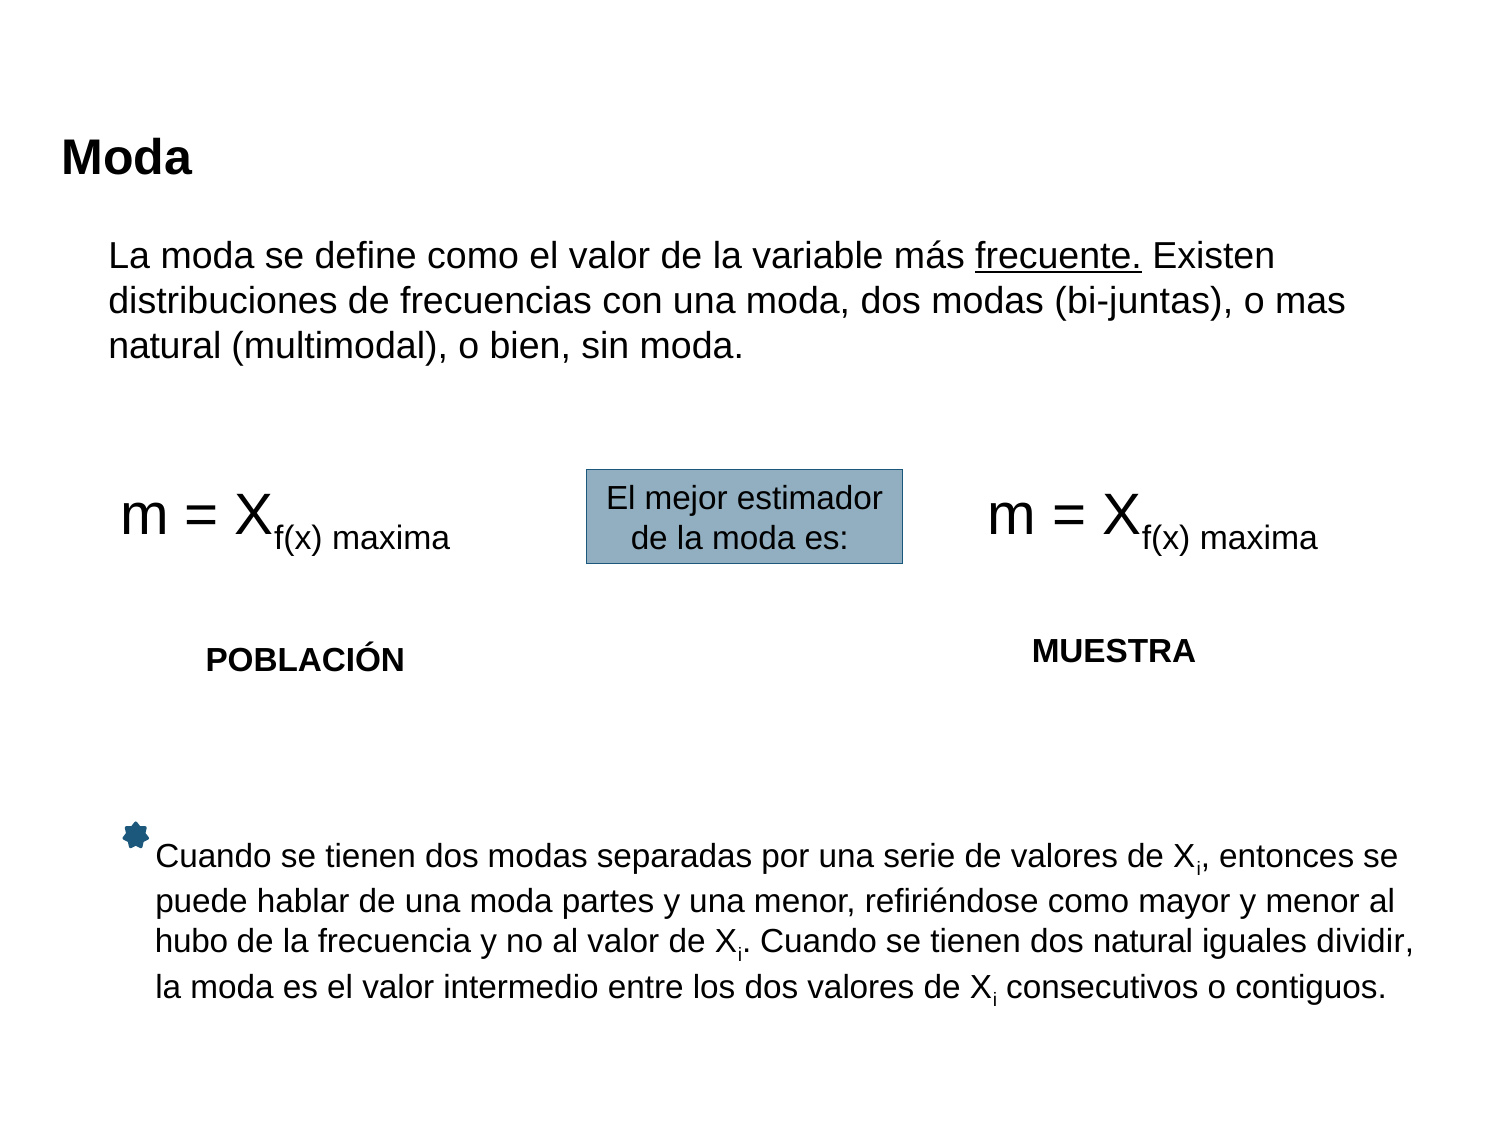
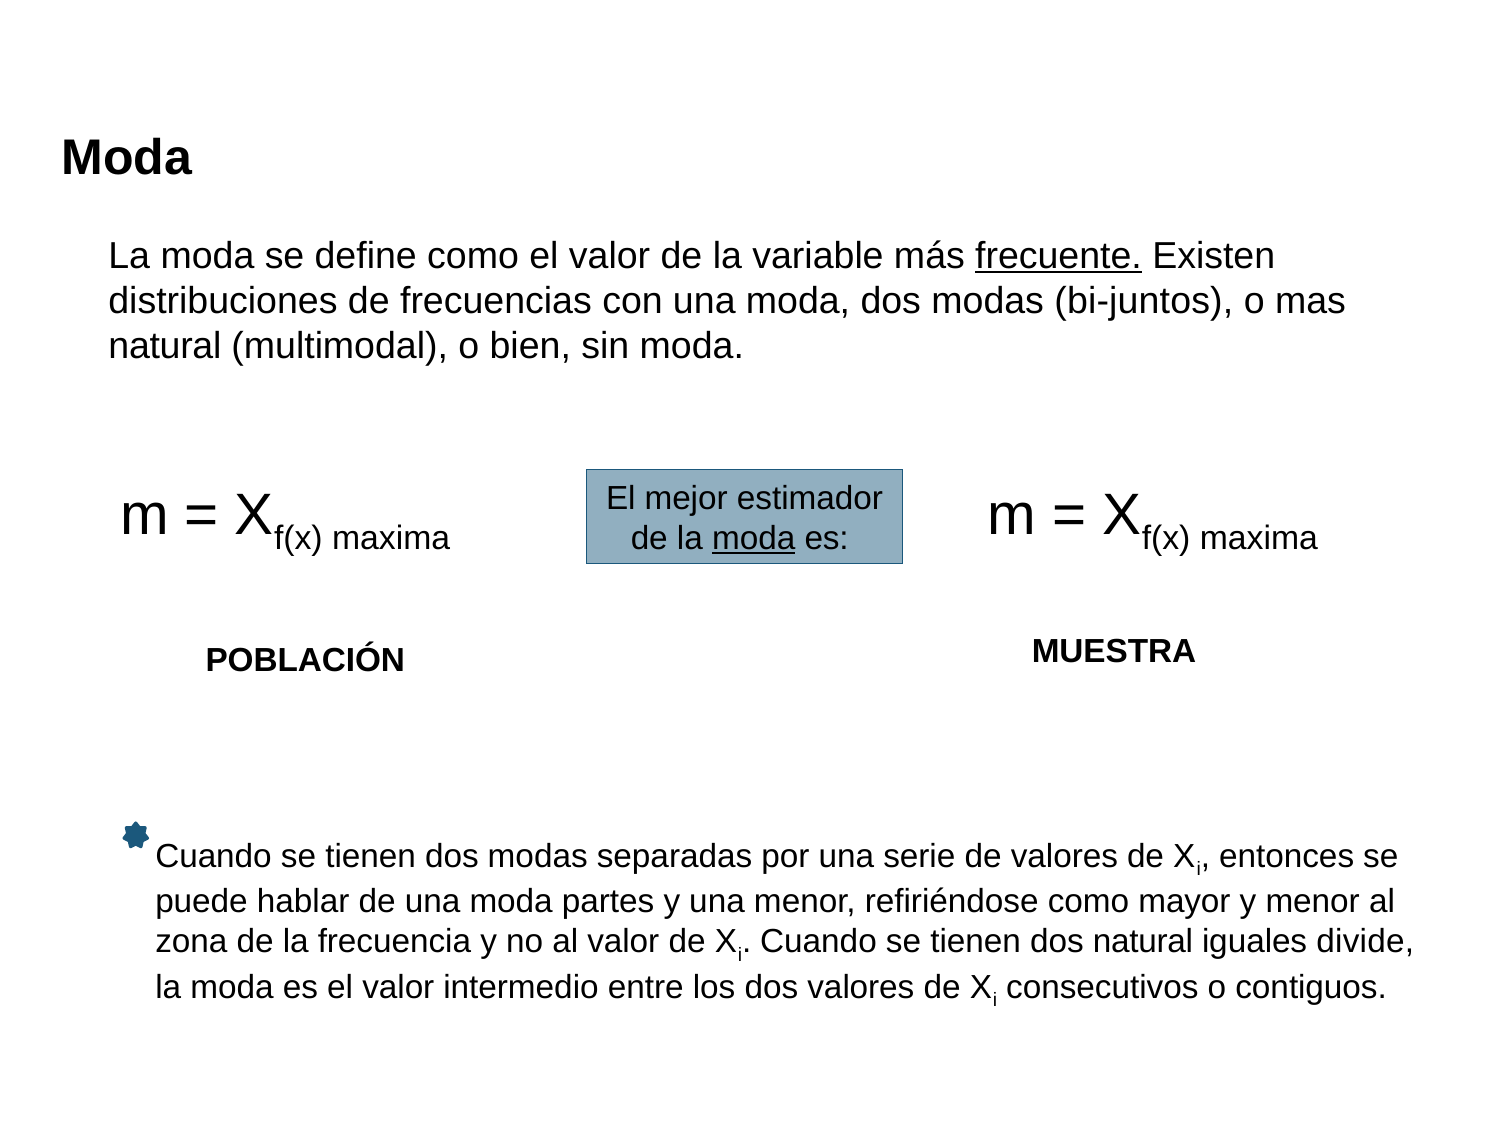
bi-juntas: bi-juntas -> bi-juntos (1144, 301)
moda underline: none -> present (754, 539)
hubo: hubo -> zona (191, 942)
dividir: dividir -> divide (1365, 942)
